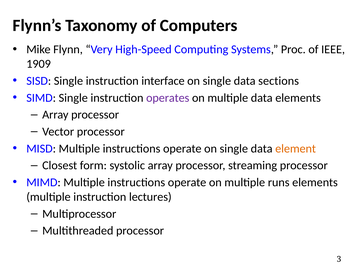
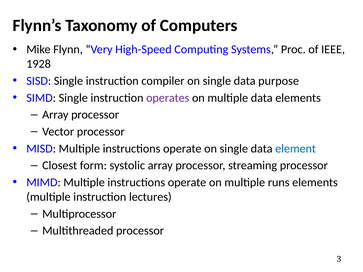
1909: 1909 -> 1928 (39, 64)
interface: interface -> compiler (163, 81)
sections: sections -> purpose (279, 81)
element colour: orange -> blue (296, 149)
